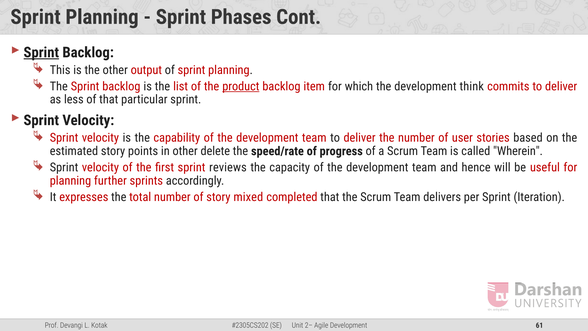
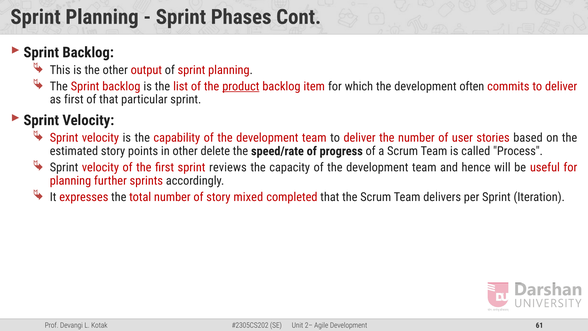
Sprint underline: present -> none (41, 52)
think: think -> often (472, 86)
as less: less -> first (74, 100)
Wherein: Wherein -> Process (518, 151)
